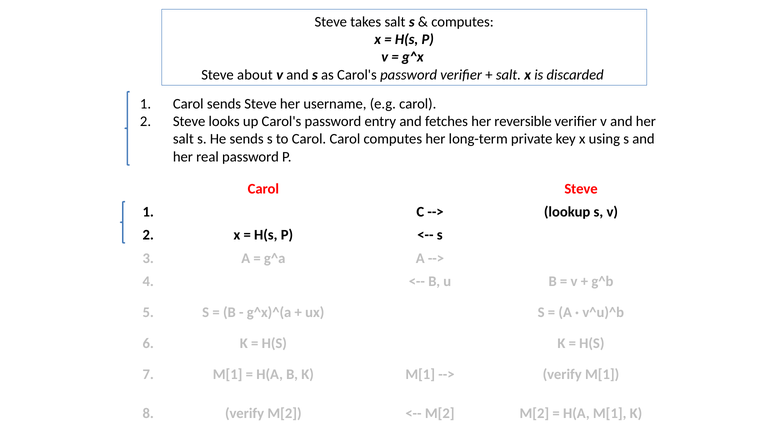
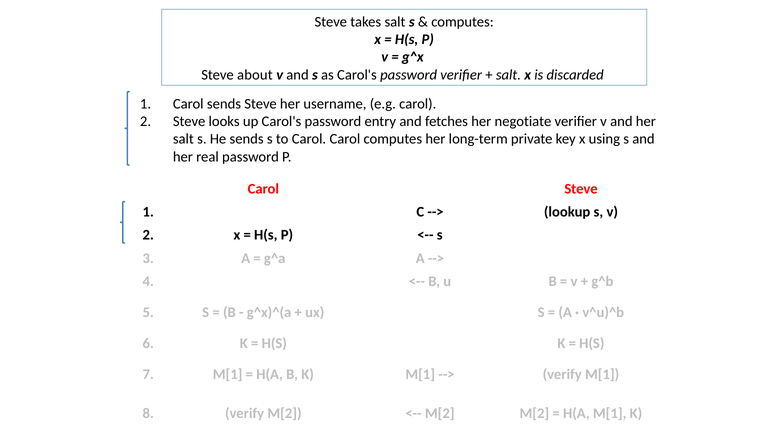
reversible: reversible -> negotiate (523, 121)
